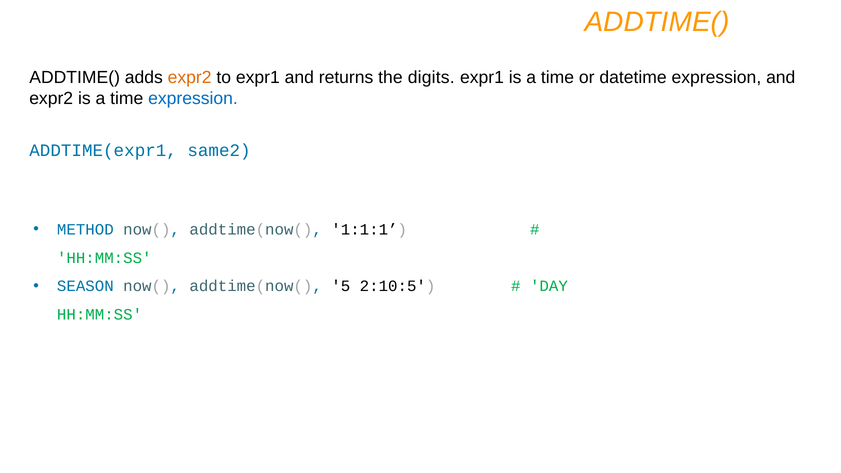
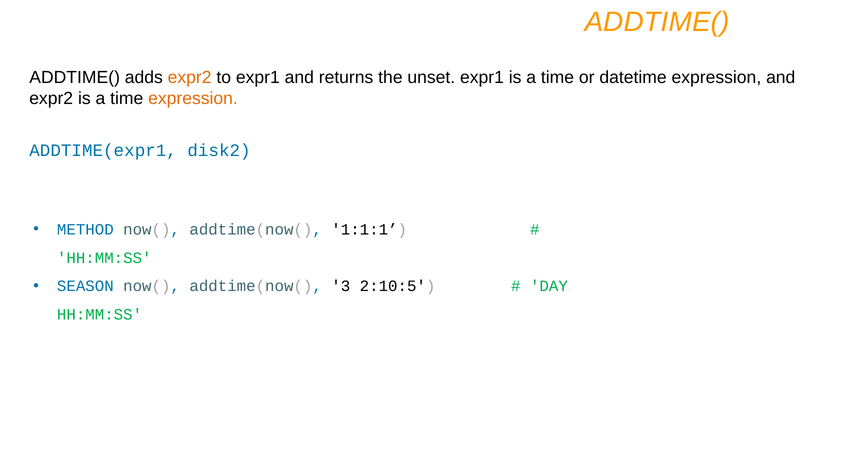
digits: digits -> unset (431, 77)
expression colour: blue -> orange (193, 98)
same2: same2 -> disk2 (219, 151)
5: 5 -> 3 (341, 286)
